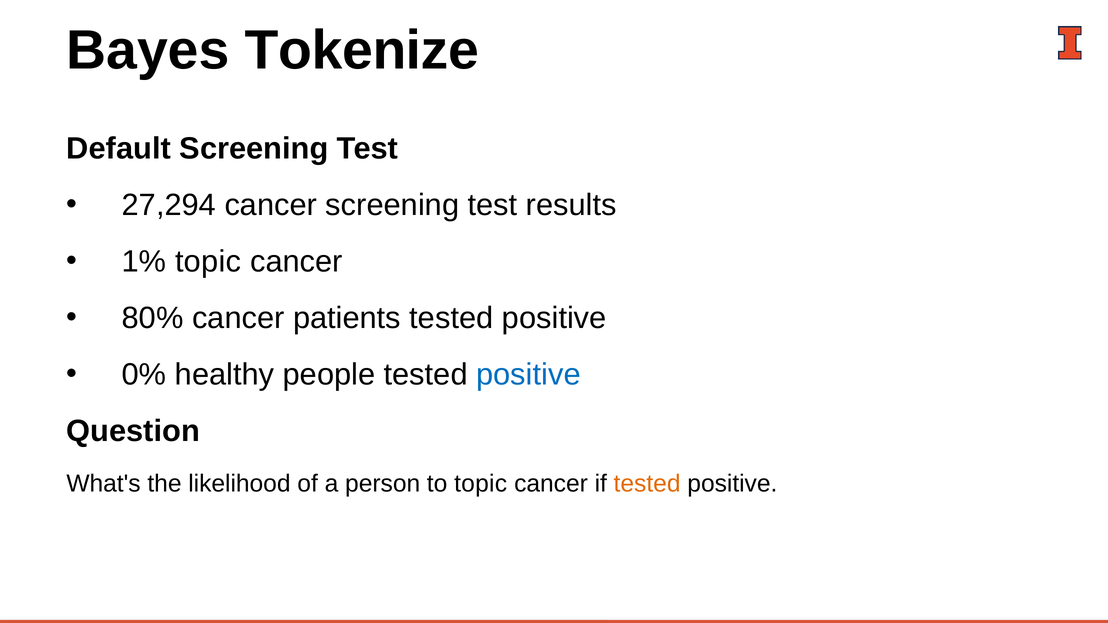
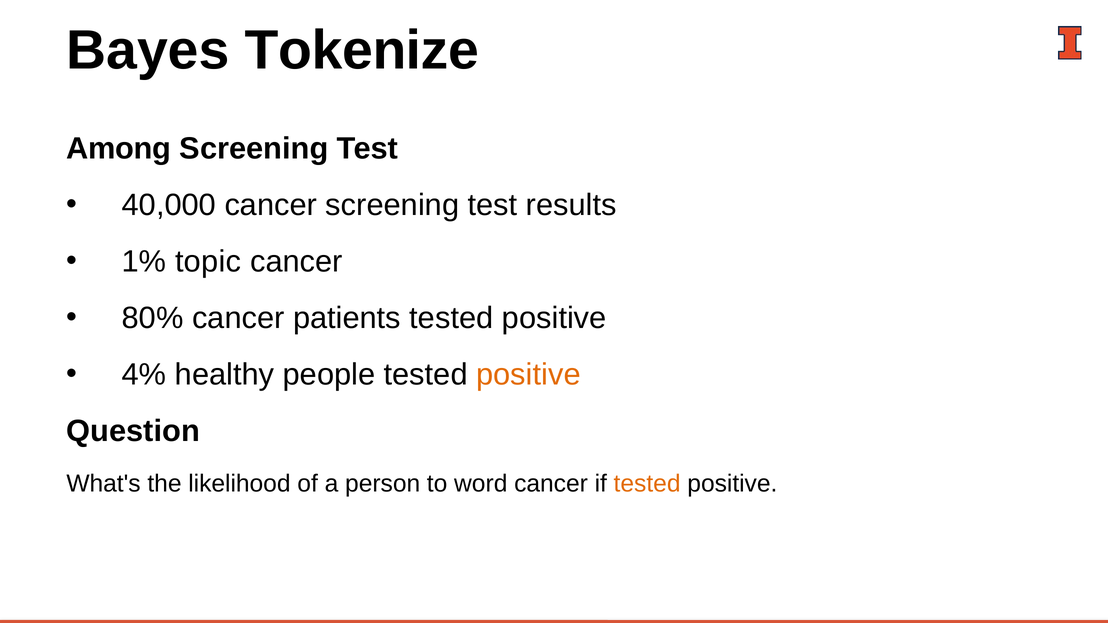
Default: Default -> Among (119, 149)
27,294: 27,294 -> 40,000 (169, 205)
0%: 0% -> 4% (144, 375)
positive colour: blue -> orange (528, 375)
to topic: topic -> word (481, 484)
